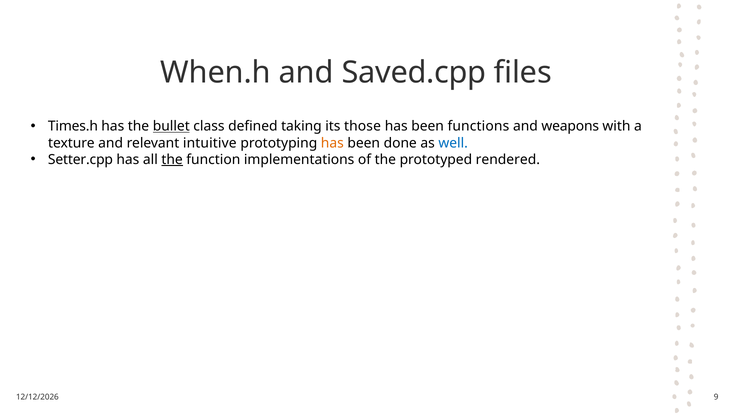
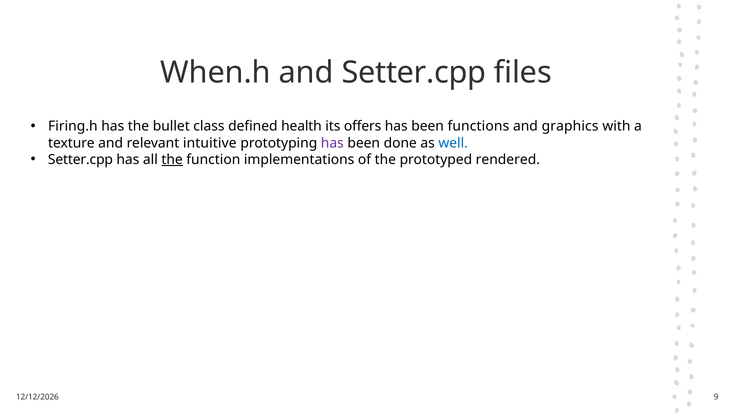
and Saved.cpp: Saved.cpp -> Setter.cpp (414, 73)
Times.h: Times.h -> Firing.h (73, 126)
bullet underline: present -> none (171, 126)
taking: taking -> health (301, 126)
those: those -> offers (363, 126)
weapons: weapons -> graphics (570, 126)
has colour: orange -> purple (332, 143)
